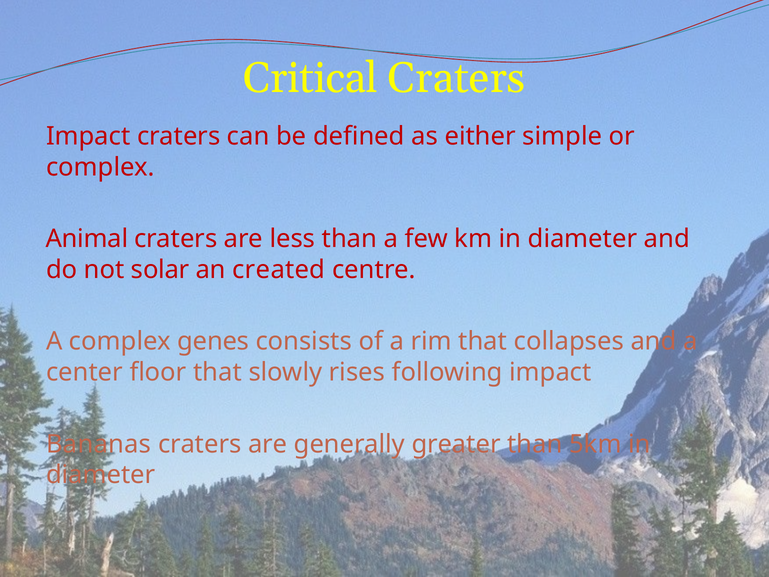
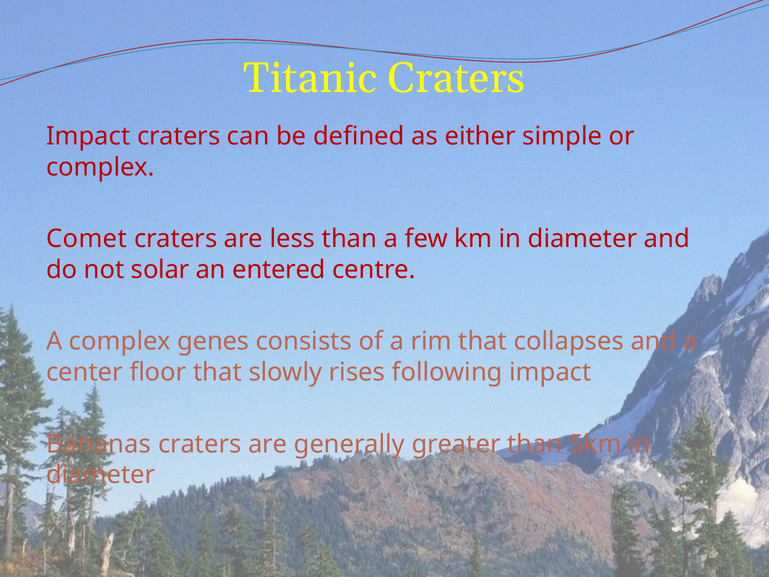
Critical: Critical -> Titanic (310, 78)
Animal: Animal -> Comet (87, 239)
created: created -> entered (279, 270)
